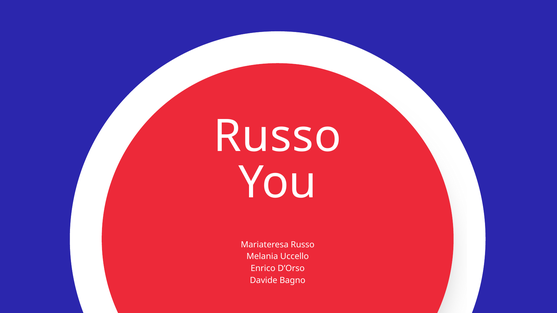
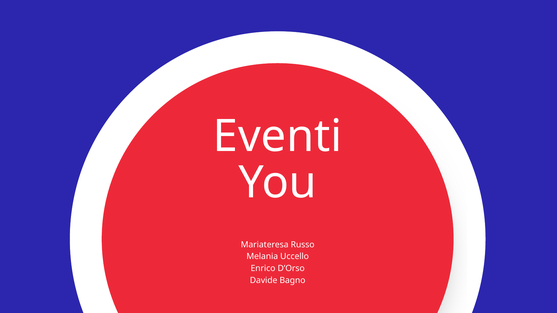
Russo: Russo -> Eventi (278, 137)
